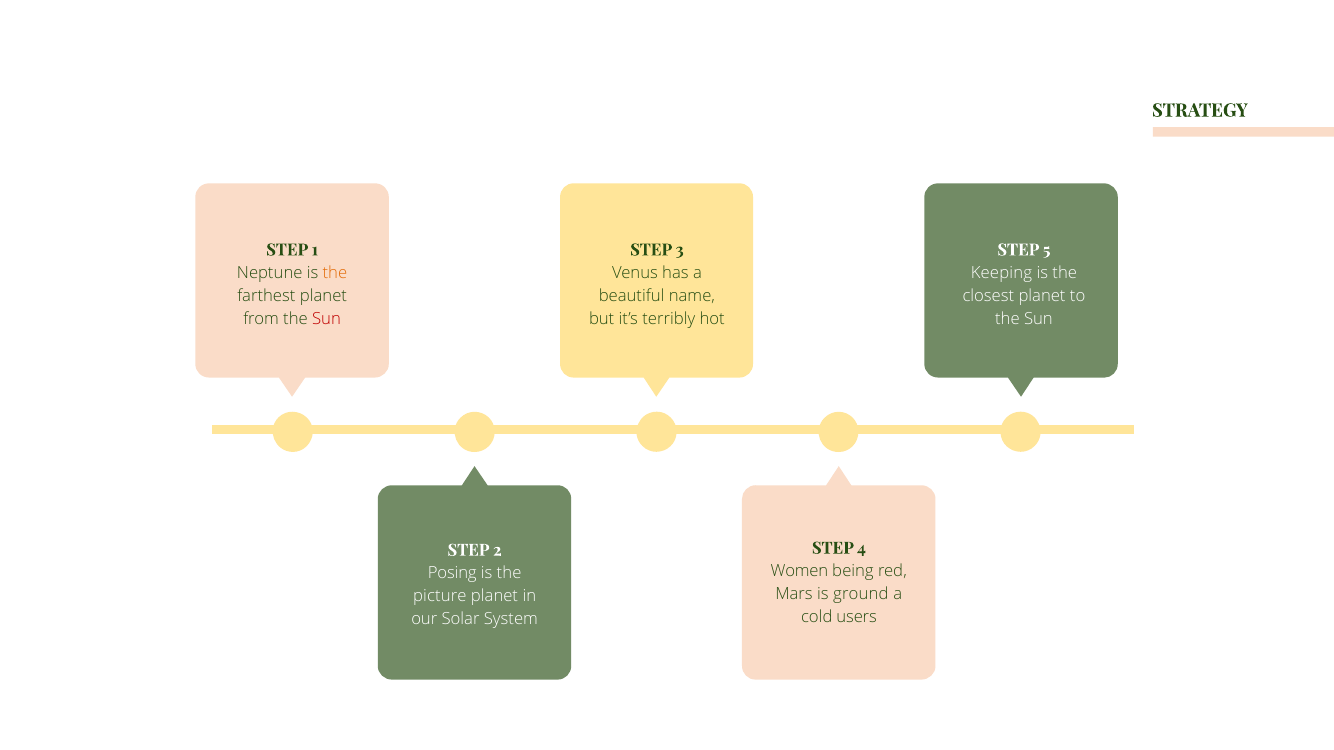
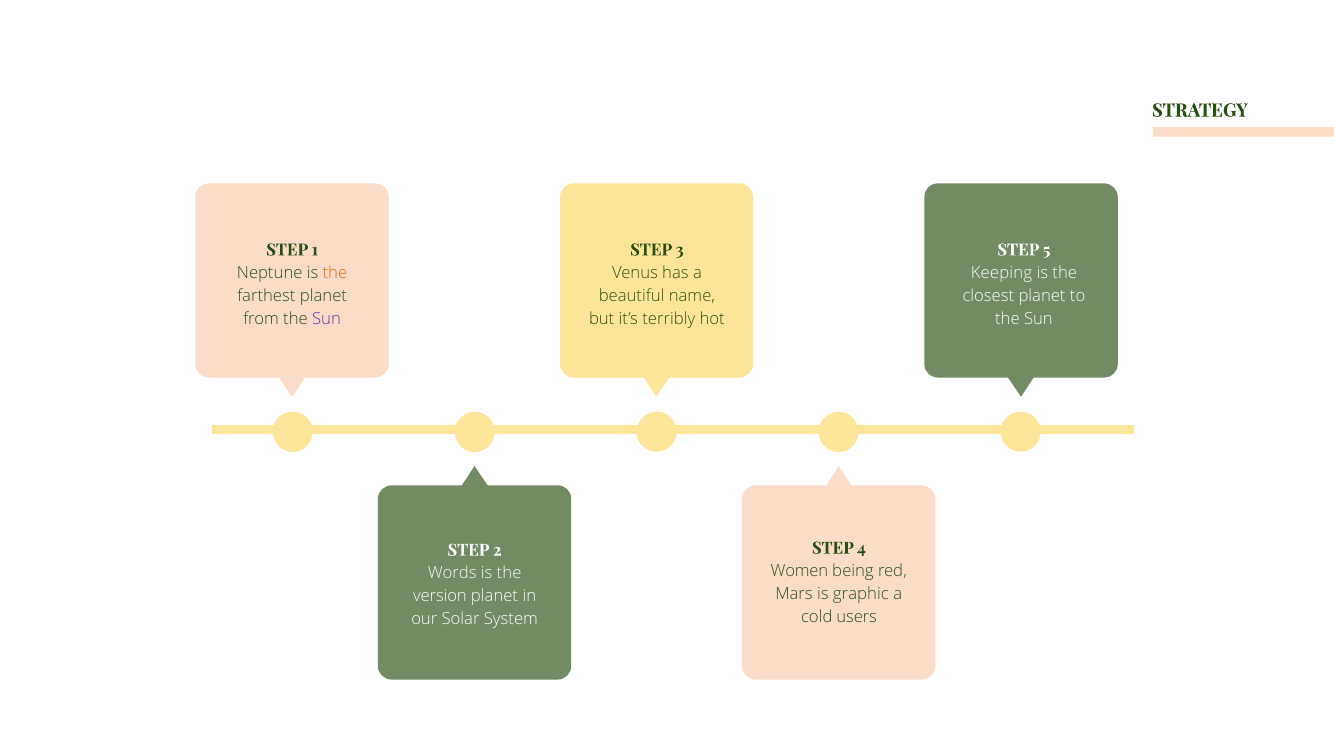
Sun colour: red -> purple (326, 319)
Posing: Posing -> Words (452, 574)
ground: ground -> graphic (861, 595)
picture: picture -> version (440, 597)
